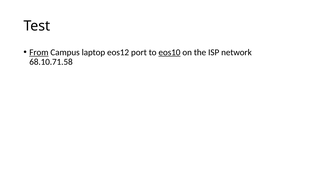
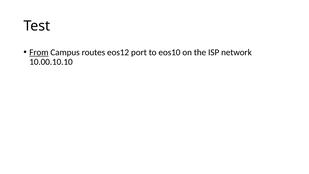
laptop: laptop -> routes (93, 52)
eos10 underline: present -> none (169, 52)
68.10.71.58: 68.10.71.58 -> 10.00.10.10 (51, 62)
